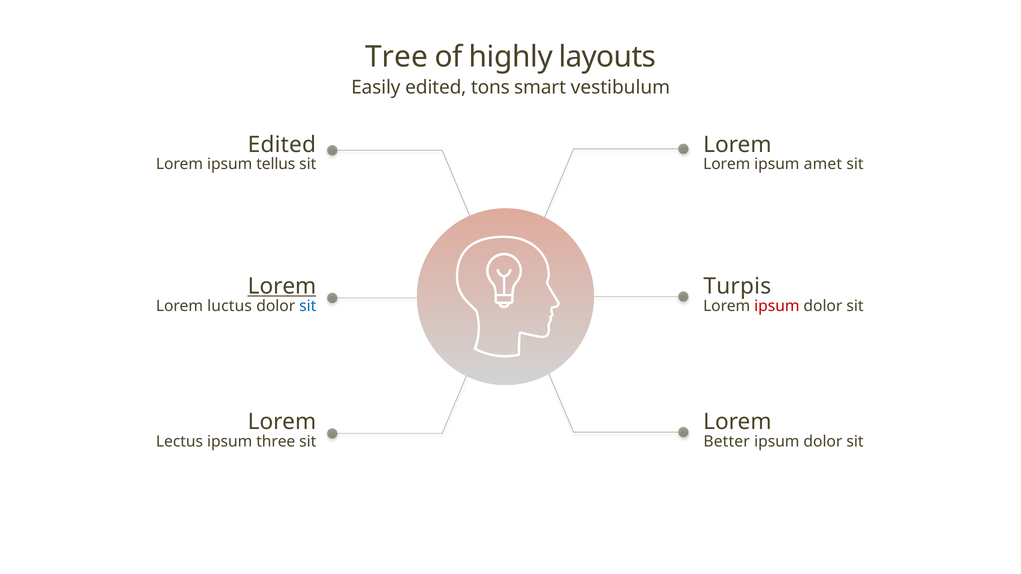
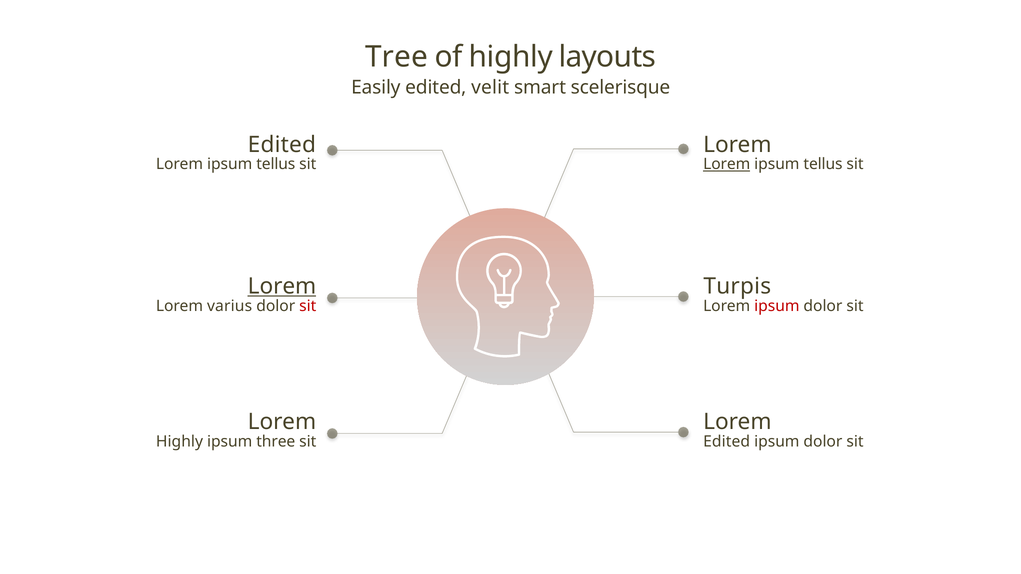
tons: tons -> velit (490, 88)
vestibulum: vestibulum -> scelerisque (620, 88)
Lorem underline: none -> present (727, 164)
amet: amet -> tellus (823, 164)
luctus: luctus -> varius (230, 306)
sit colour: blue -> red (308, 306)
Lectus: Lectus -> Highly (179, 442)
Better: Better -> Edited (727, 442)
